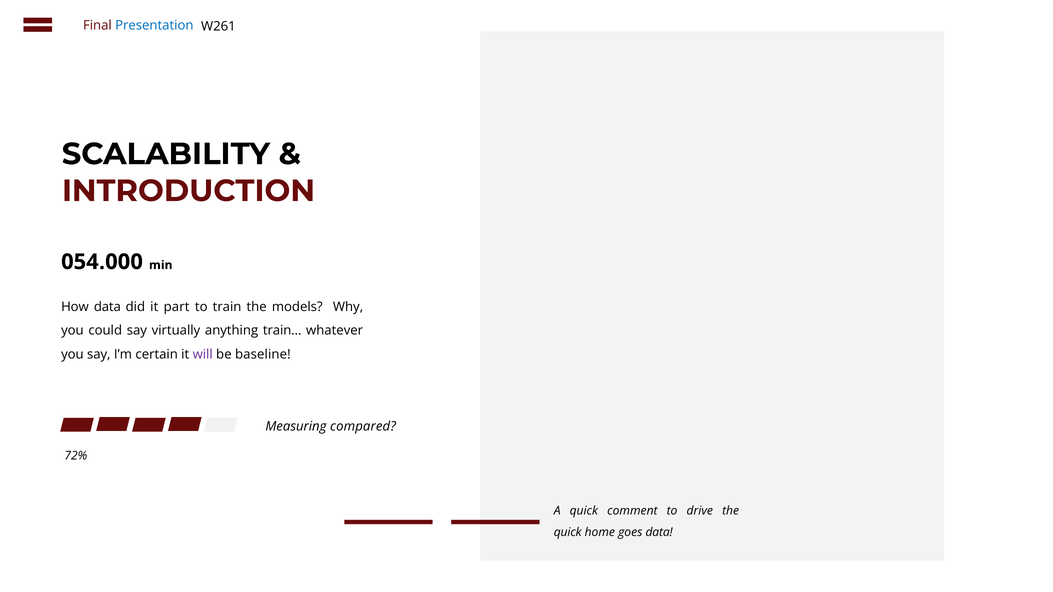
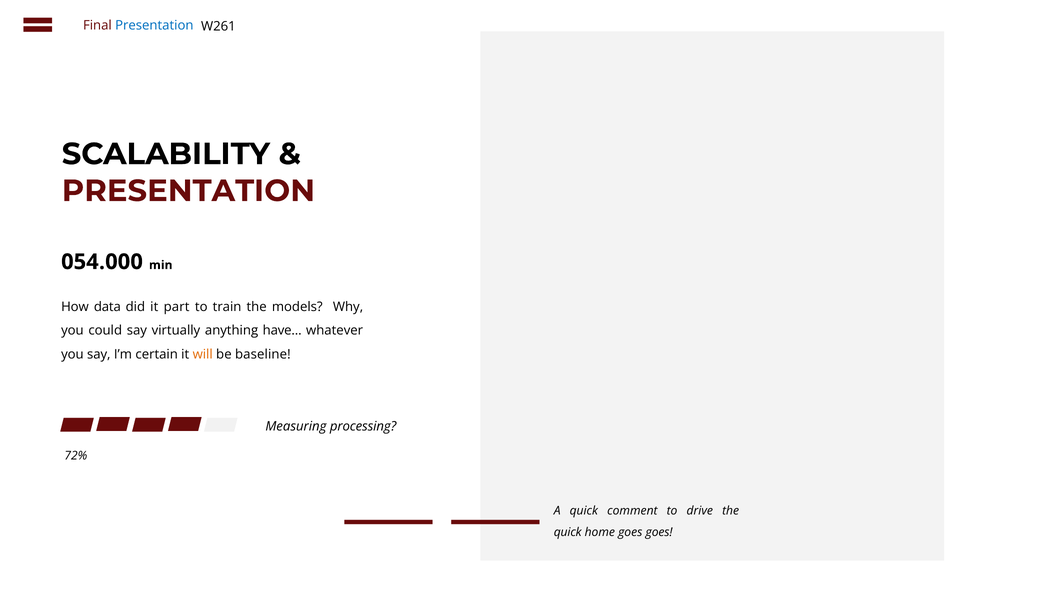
INTRODUCTION: INTRODUCTION -> PRESENTATION (188, 191)
train…: train… -> have… (282, 331)
will colour: purple -> orange (203, 354)
compared: compared -> processing (363, 427)
goes data: data -> goes (659, 533)
